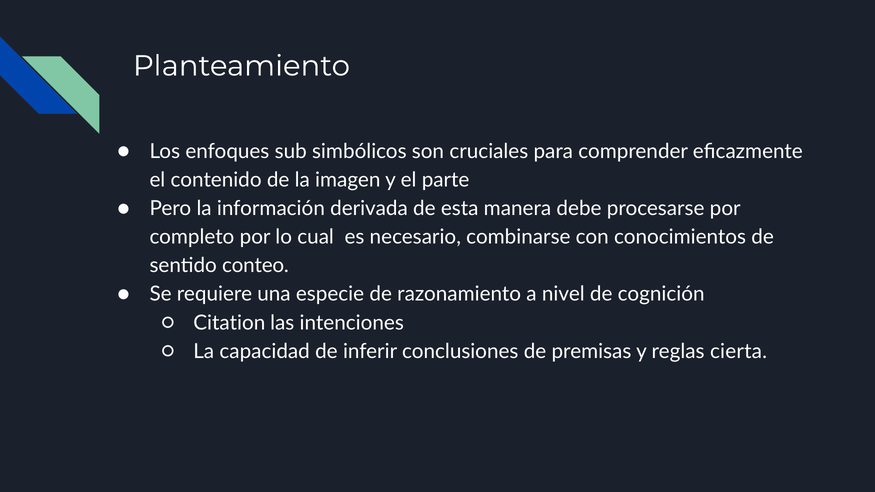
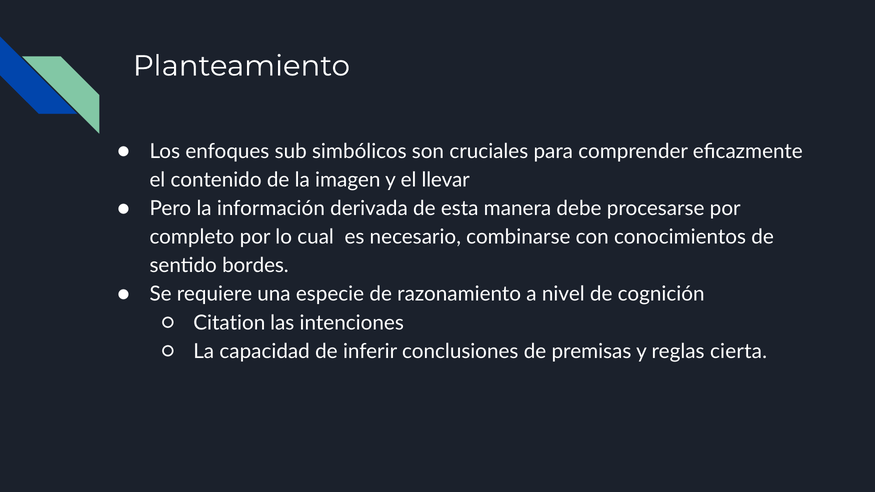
parte: parte -> llevar (446, 180)
conteo: conteo -> bordes (255, 266)
